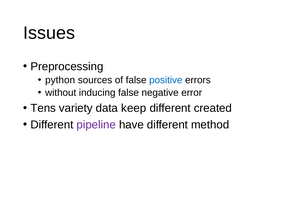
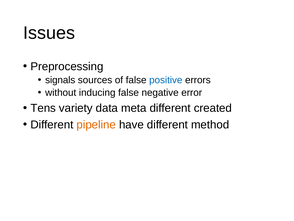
python: python -> signals (60, 80)
keep: keep -> meta (134, 108)
pipeline colour: purple -> orange (96, 124)
